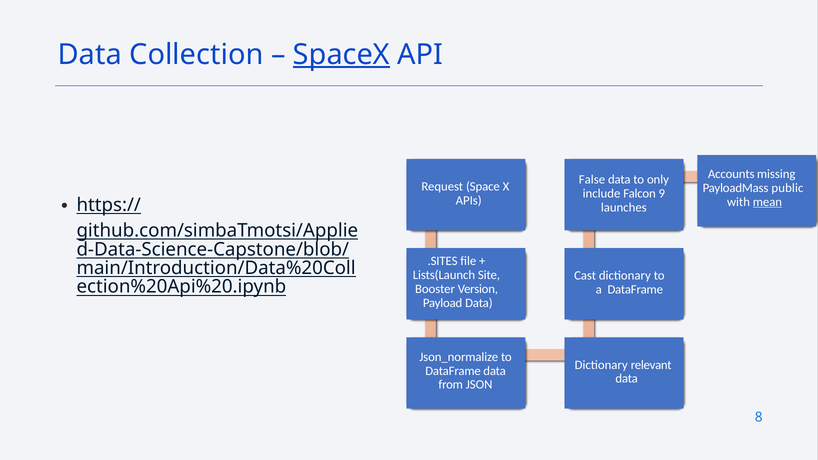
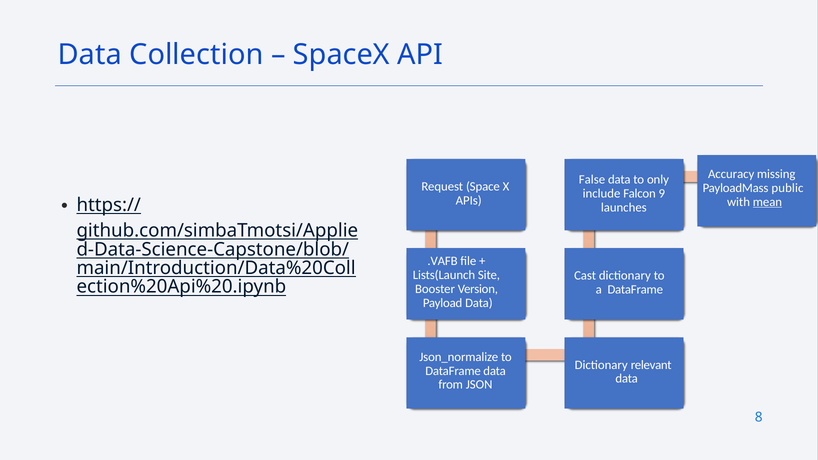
SpaceX underline: present -> none (341, 55)
Accounts: Accounts -> Accuracy (731, 174)
.SITES: .SITES -> .VAFB (443, 261)
